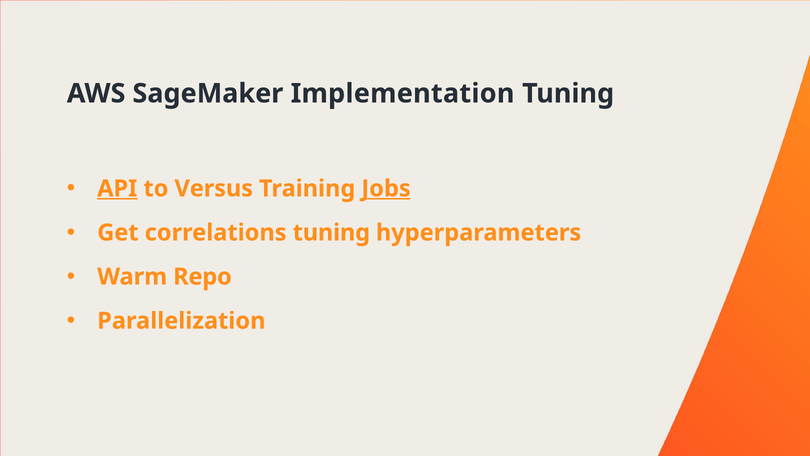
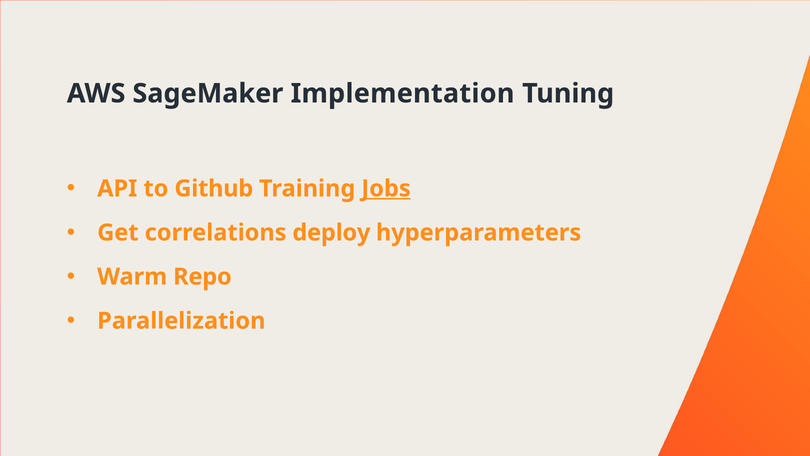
API underline: present -> none (117, 188)
Versus: Versus -> Github (214, 188)
correlations tuning: tuning -> deploy (331, 232)
